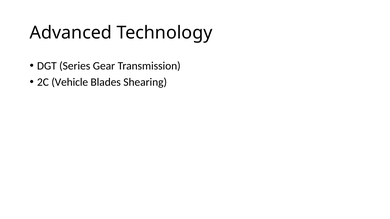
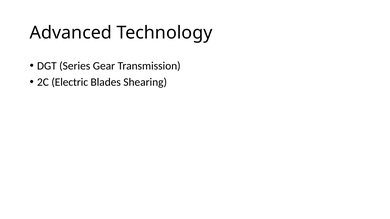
Vehicle: Vehicle -> Electric (70, 82)
